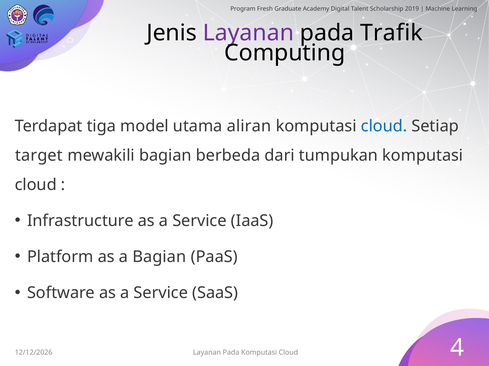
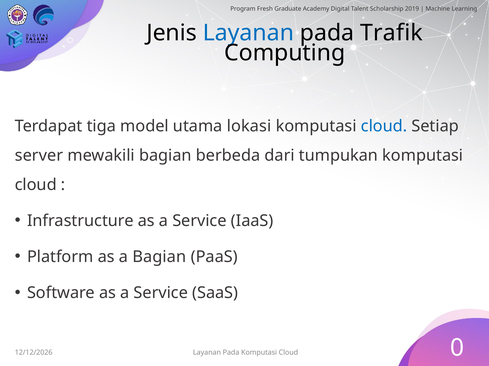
Layanan colour: purple -> blue (248, 33)
aliran: aliran -> lokasi (249, 126)
target: target -> server (39, 156)
4: 4 -> 0 (457, 348)
